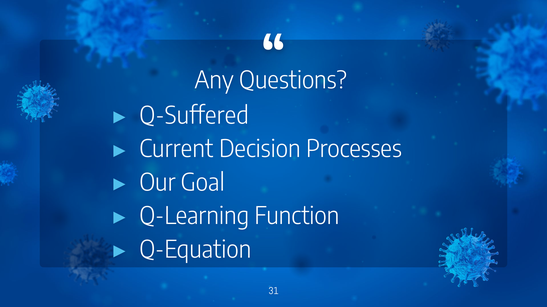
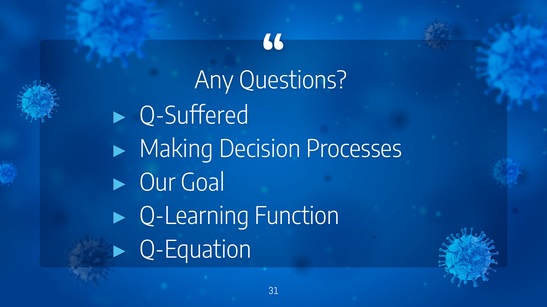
Current: Current -> Making (176, 150)
